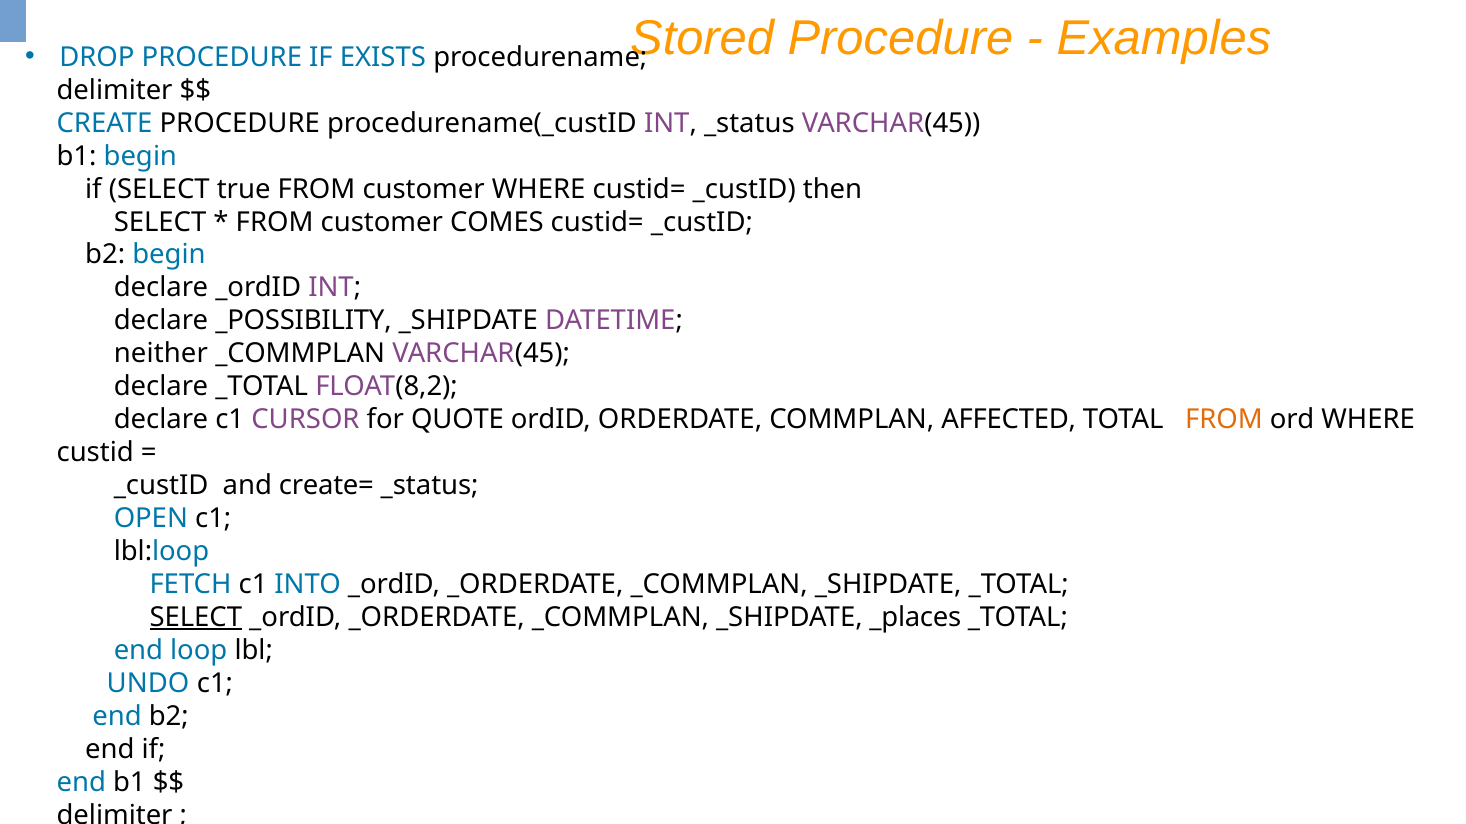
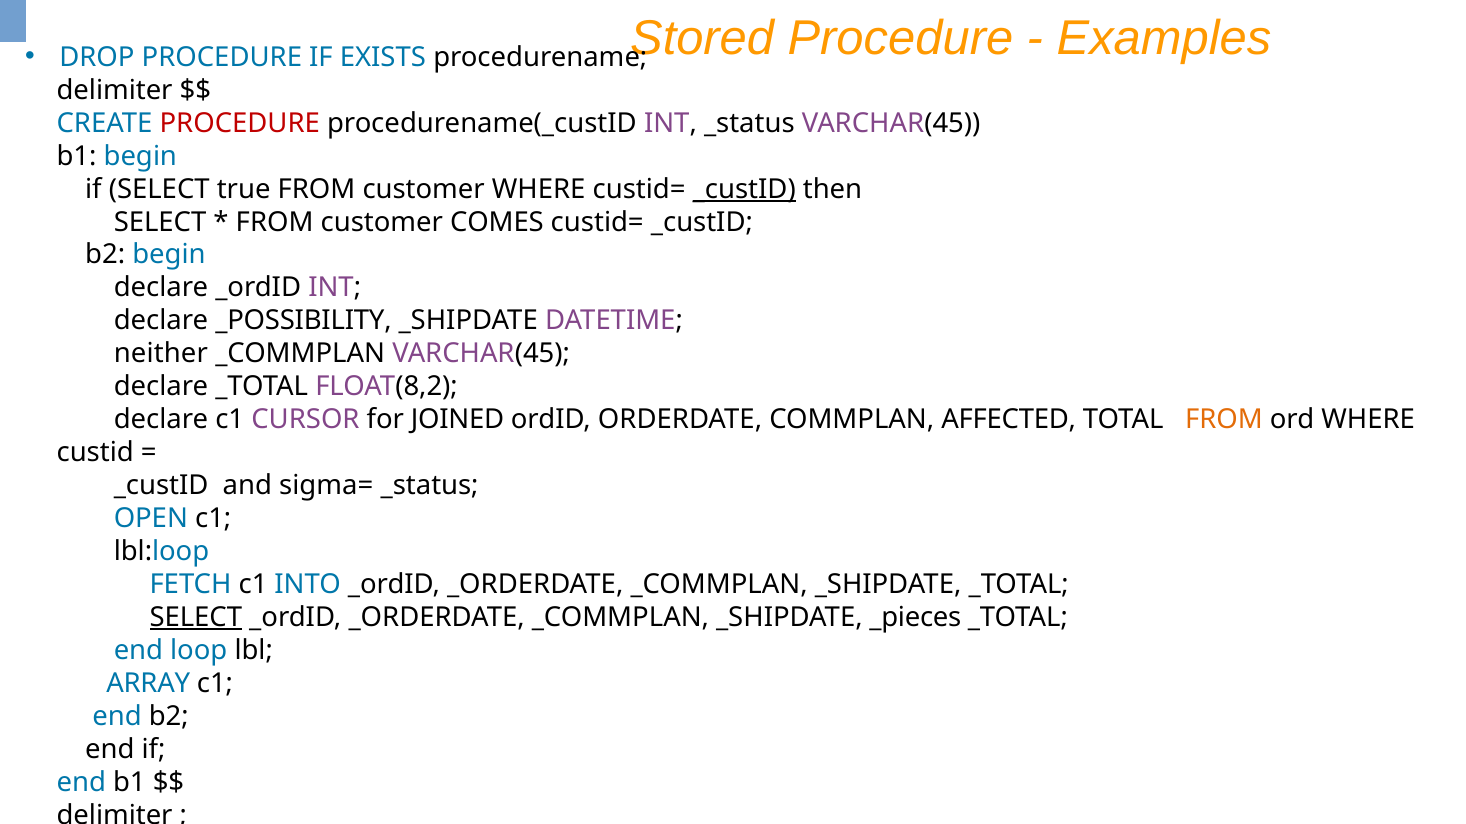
PROCEDURE colour: black -> red (240, 123)
_custID underline: none -> present (744, 189)
QUOTE: QUOTE -> JOINED (458, 420)
create=: create= -> sigma= (326, 486)
_places: _places -> _pieces (915, 618)
UNDO: UNDO -> ARRAY (148, 684)
